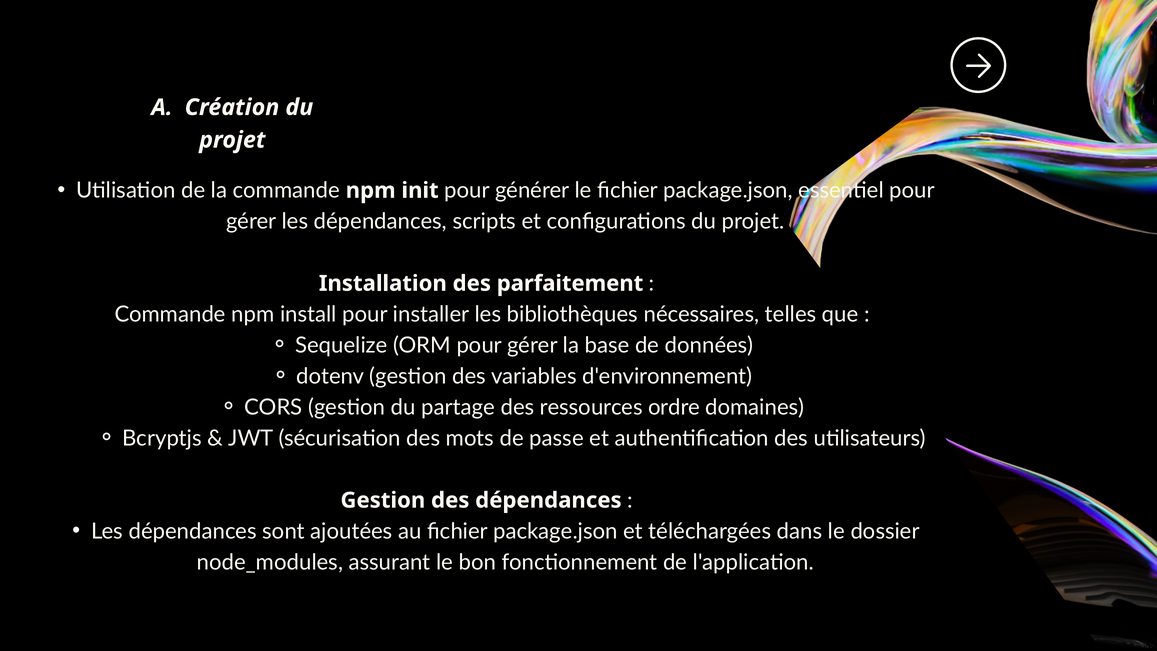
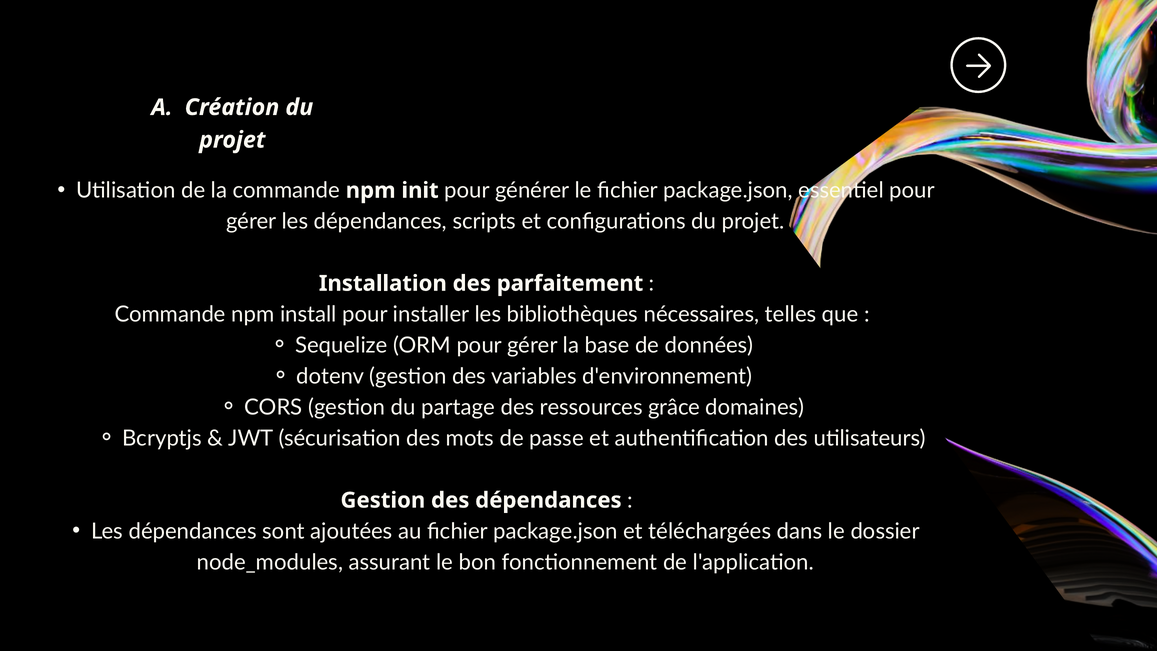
ordre: ordre -> grâce (674, 407)
